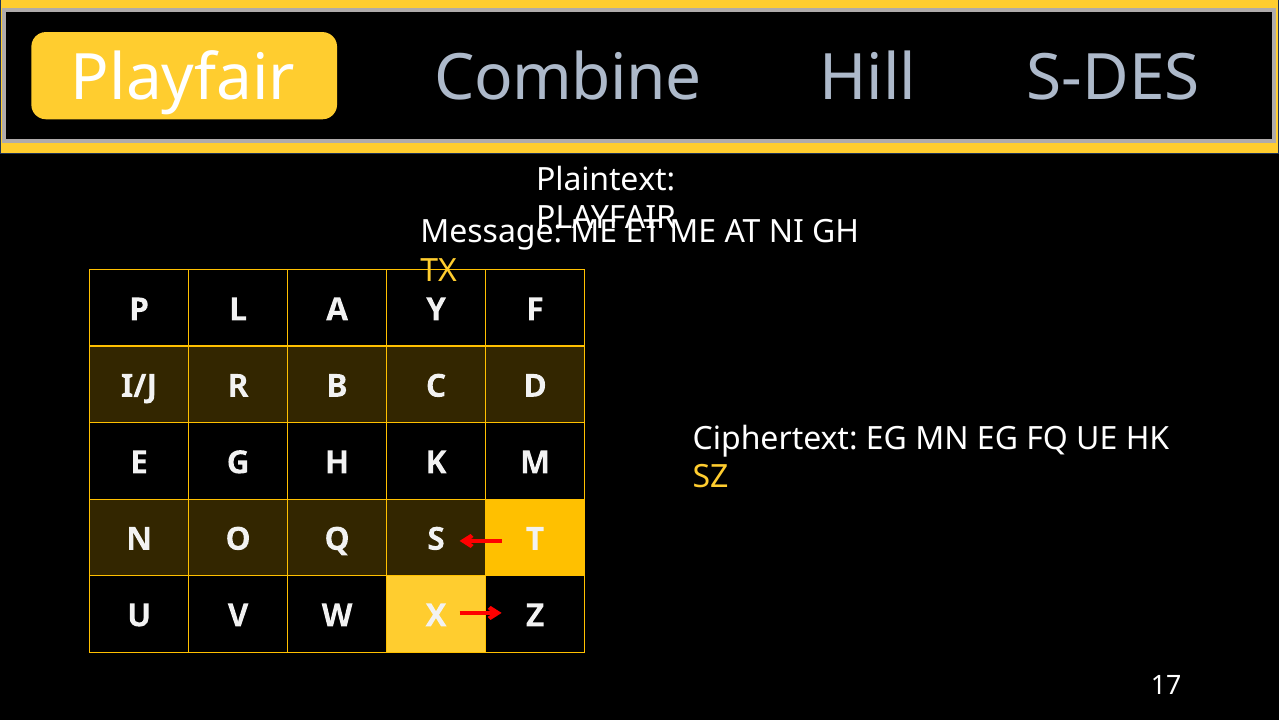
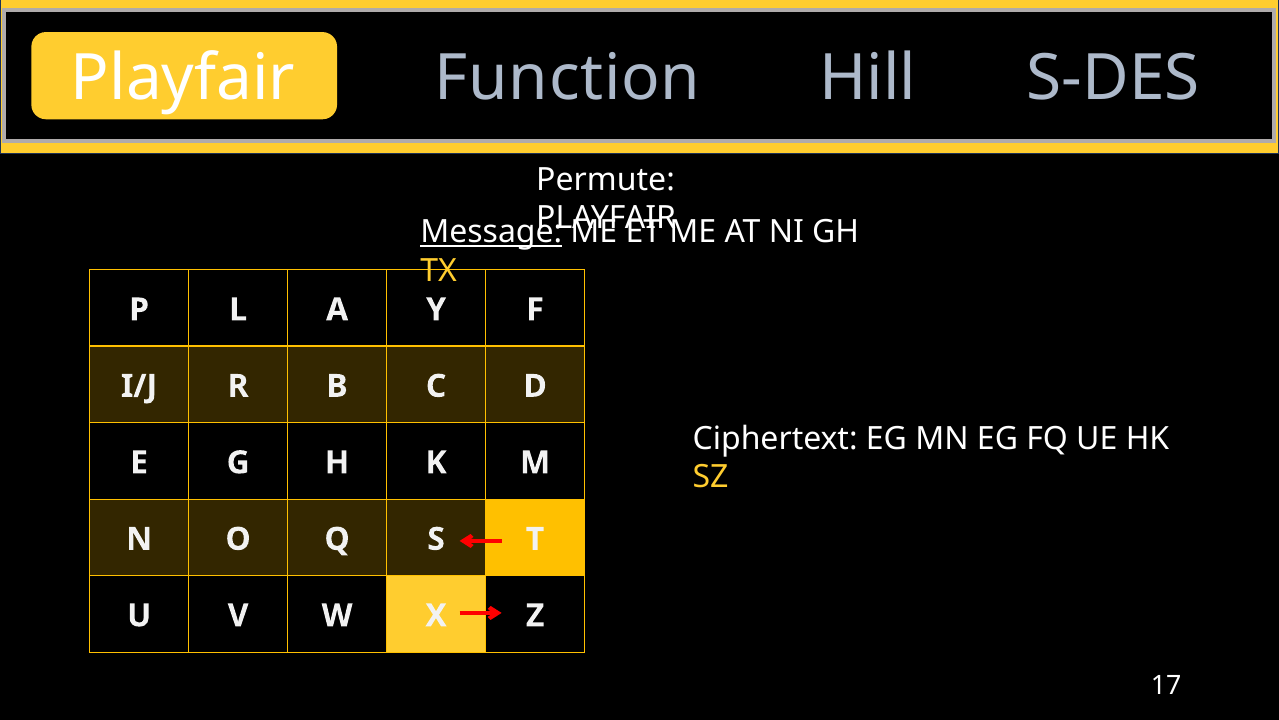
Combine: Combine -> Function (567, 78)
Plaintext: Plaintext -> Permute (606, 179)
Message underline: none -> present (491, 232)
